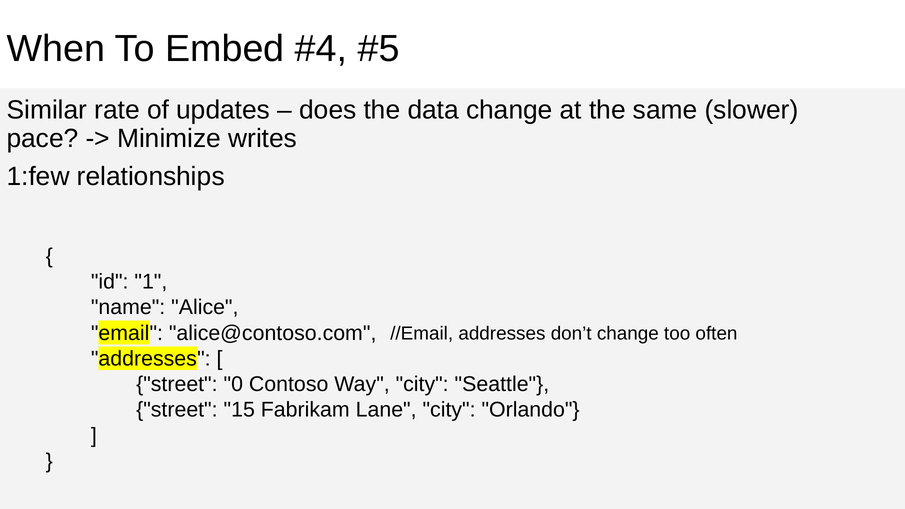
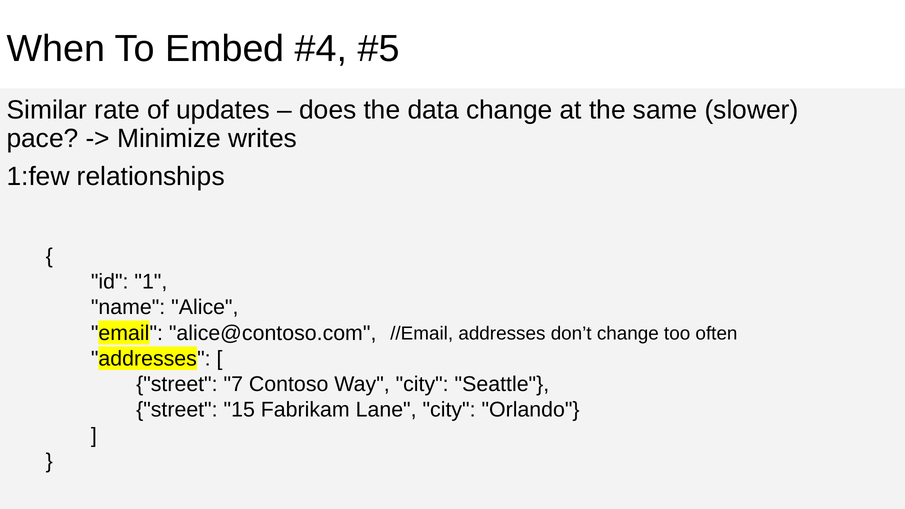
0: 0 -> 7 (233, 384)
